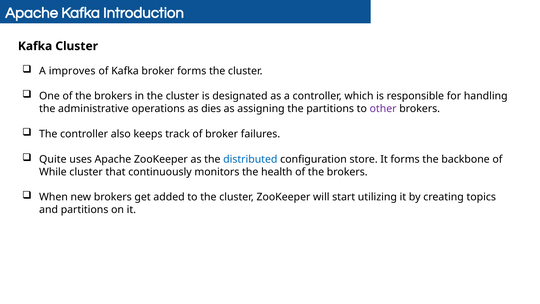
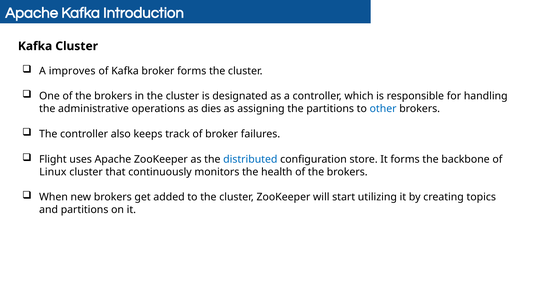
other colour: purple -> blue (383, 109)
Quite: Quite -> Flight (53, 159)
While: While -> Linux (53, 172)
